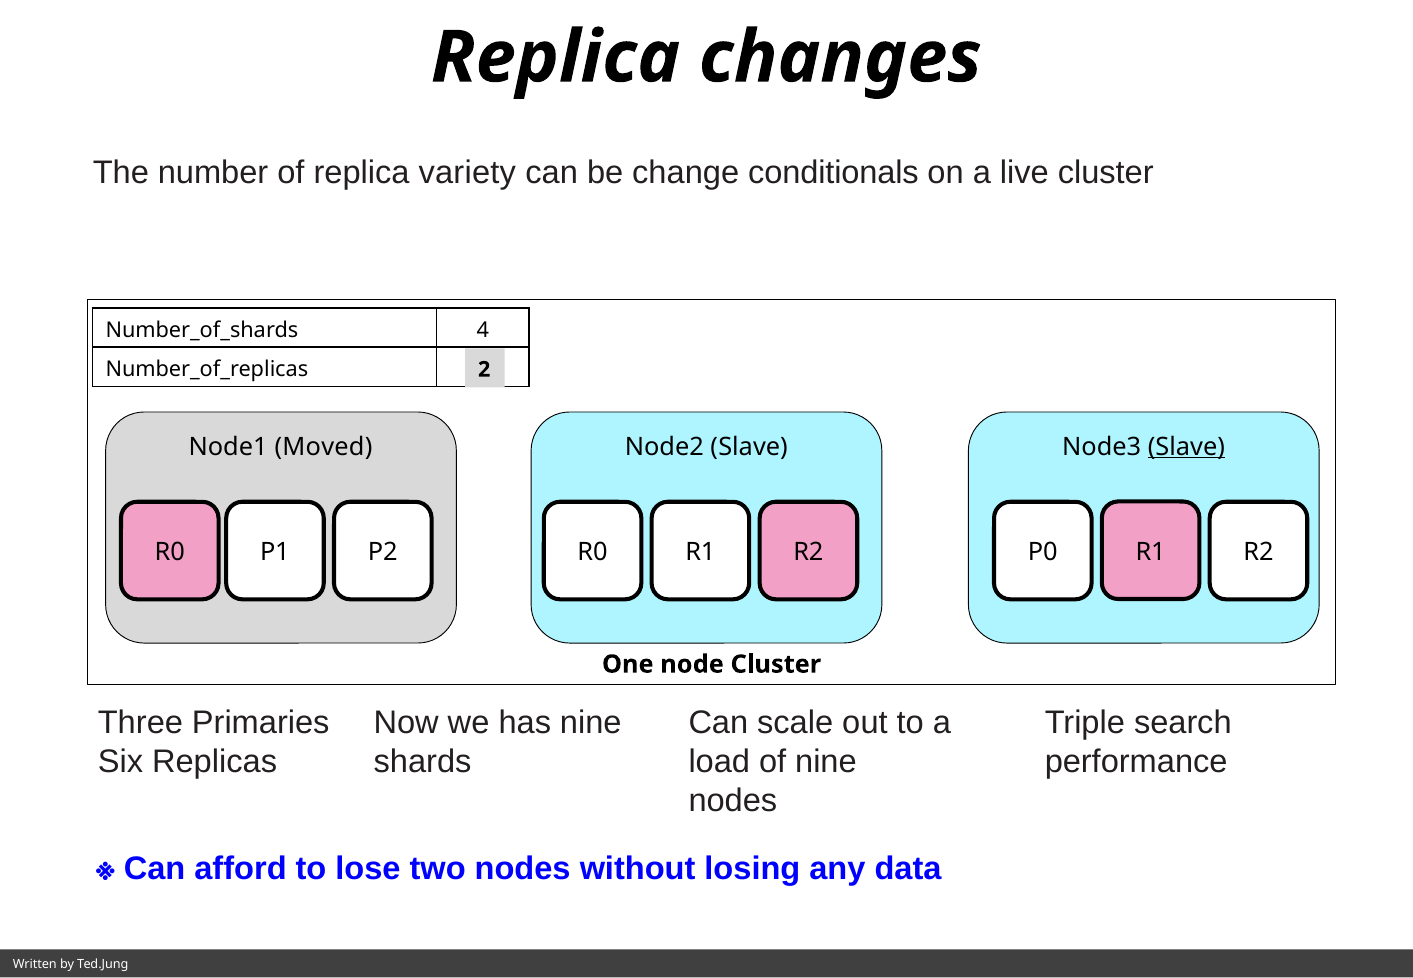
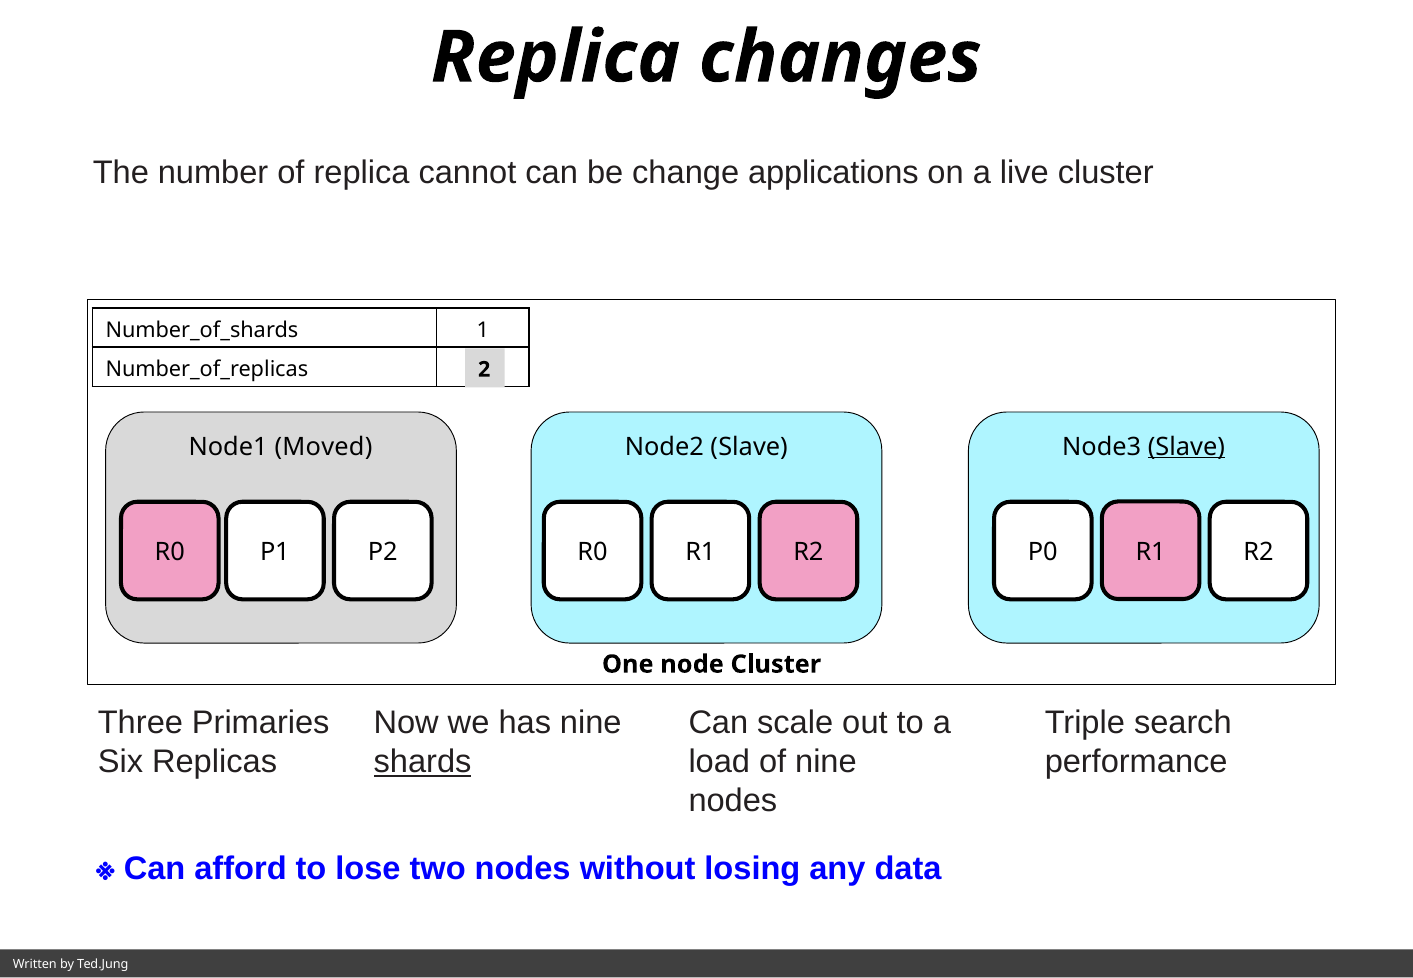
variety: variety -> cannot (467, 173)
conditionals: conditionals -> applications (833, 173)
4: 4 -> 1 (483, 331)
shards underline: none -> present (423, 762)
